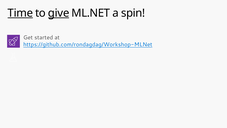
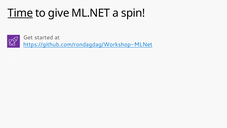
give underline: present -> none (59, 13)
